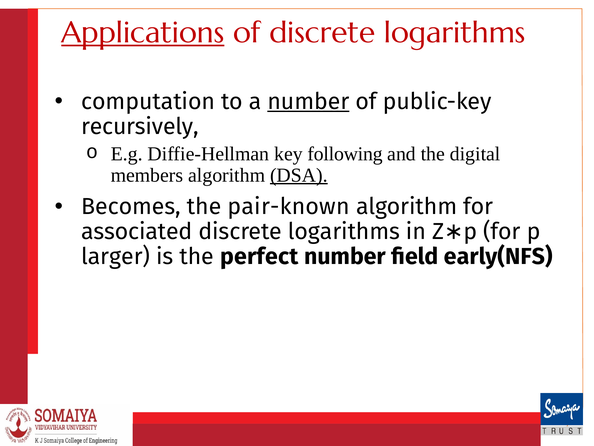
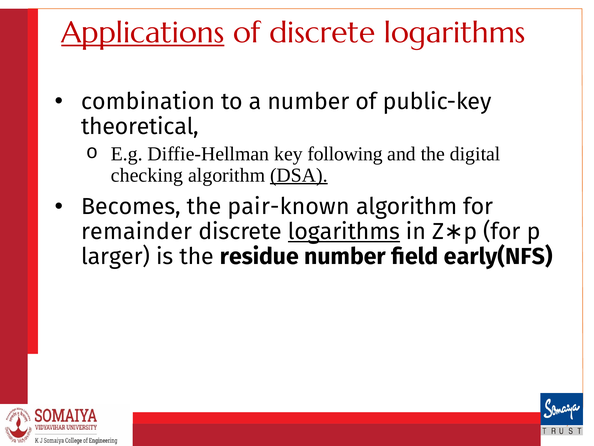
computation: computation -> combination (148, 101)
number underline: present -> none (308, 101)
recursively: recursively -> theoretical (140, 126)
members: members -> checking (147, 175)
associated: associated -> remainder (137, 231)
logarithms underline: none -> present (344, 231)
perfect: perfect -> residue (259, 256)
